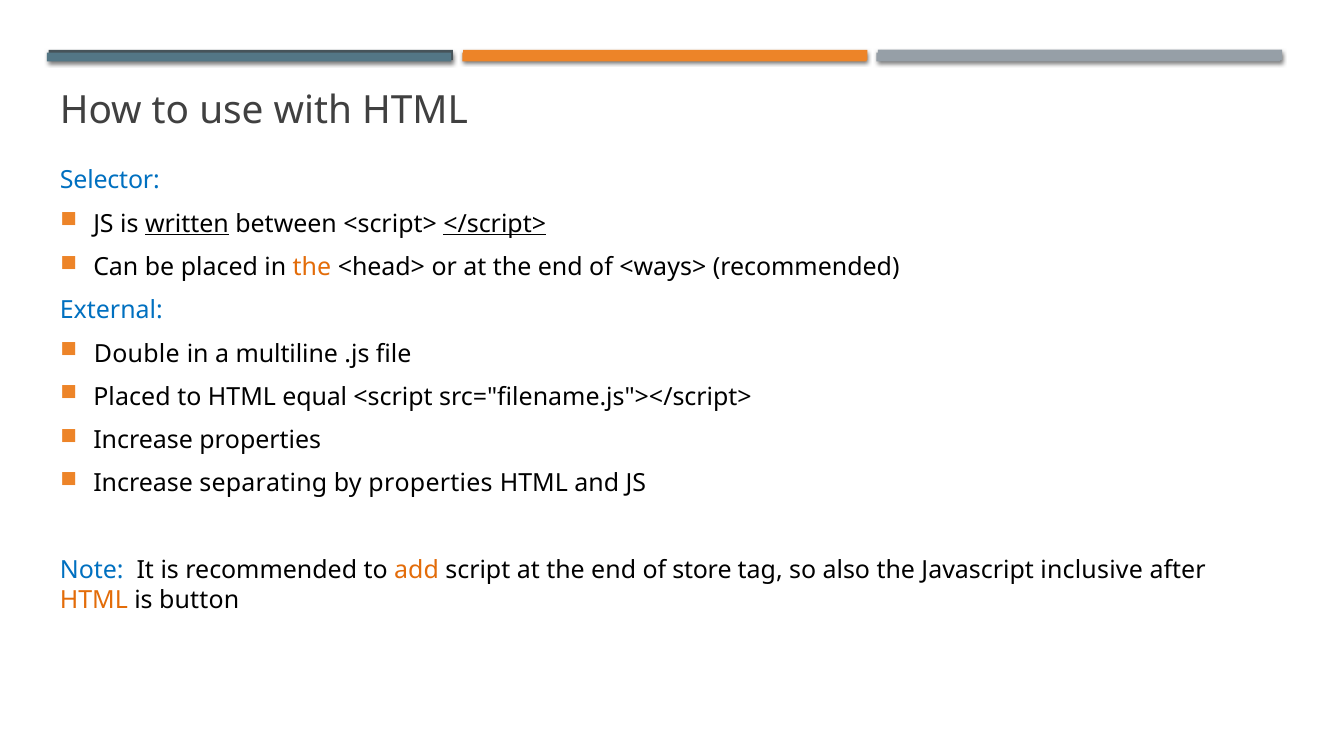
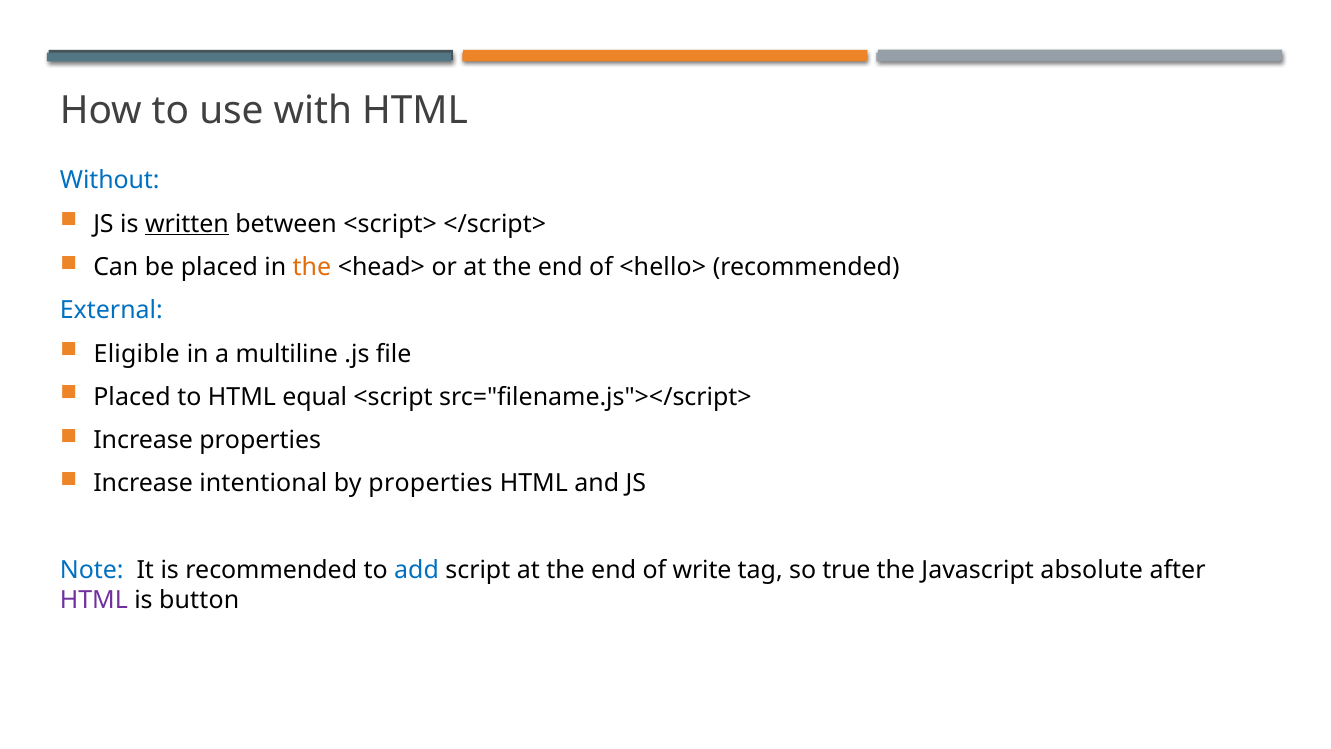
Selector: Selector -> Without (110, 181)
</script> underline: present -> none (495, 224)
<ways>: <ways> -> <hello> (663, 267)
Double: Double -> Eligible (137, 354)
separating: separating -> intentional (263, 483)
add colour: orange -> blue (416, 570)
store: store -> write (702, 570)
also: also -> true (846, 570)
inclusive: inclusive -> absolute (1092, 570)
HTML colour: orange -> purple (94, 600)
